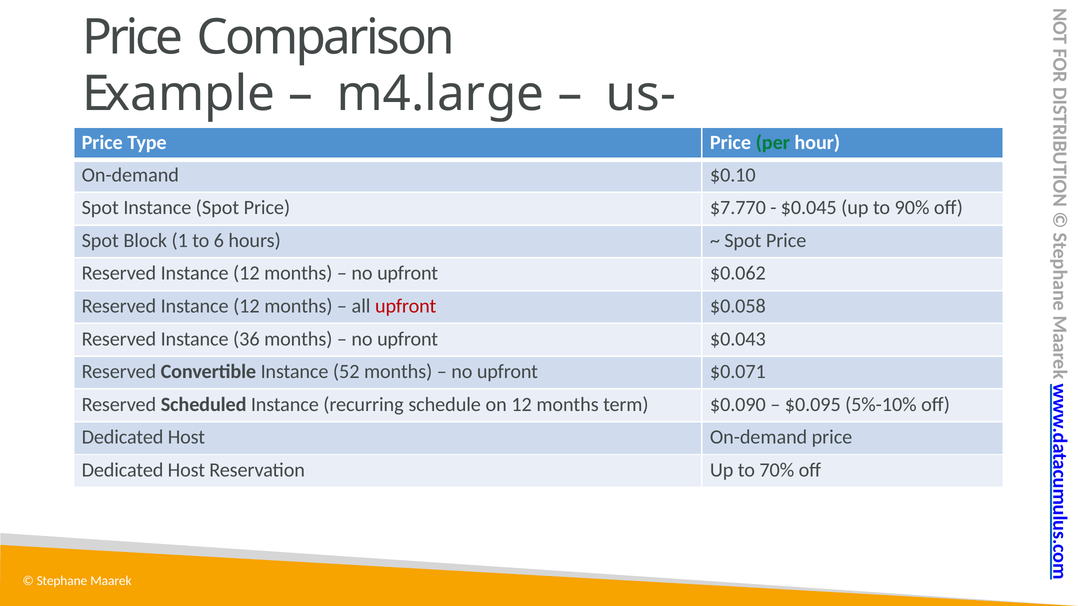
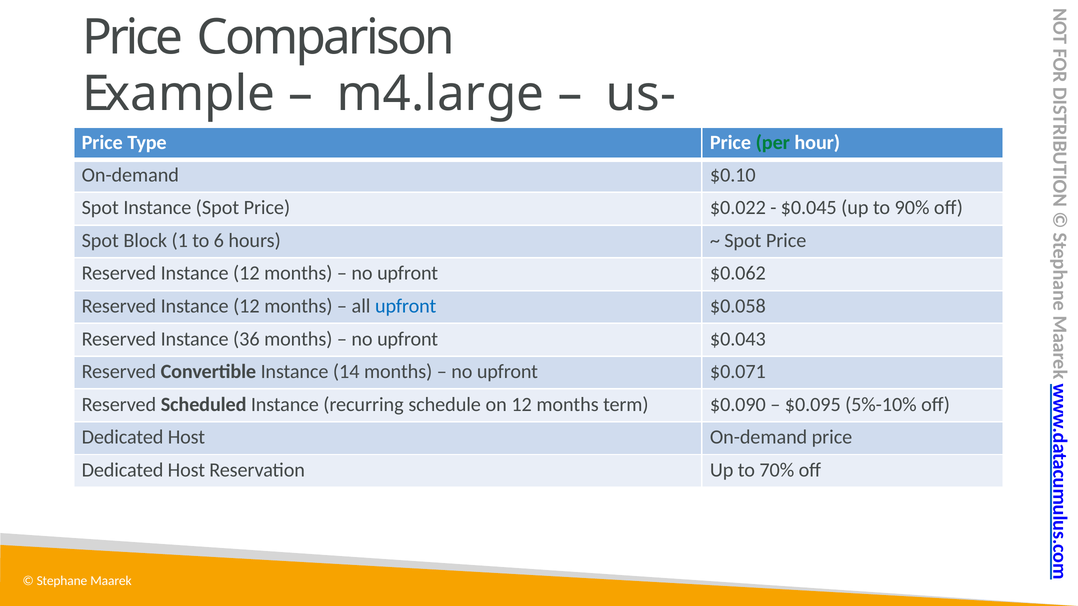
$7.770: $7.770 -> $0.022 (738, 208)
upfront colour: red -> blue (406, 306)
52: 52 -> 14 (346, 372)
